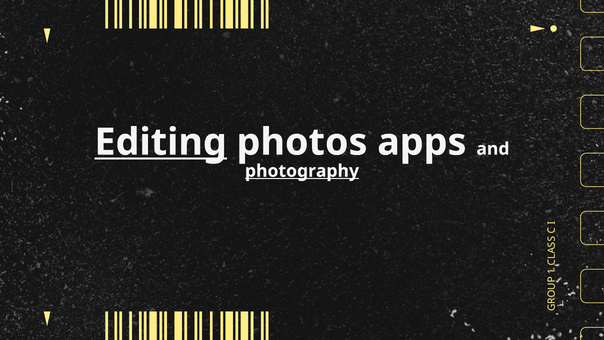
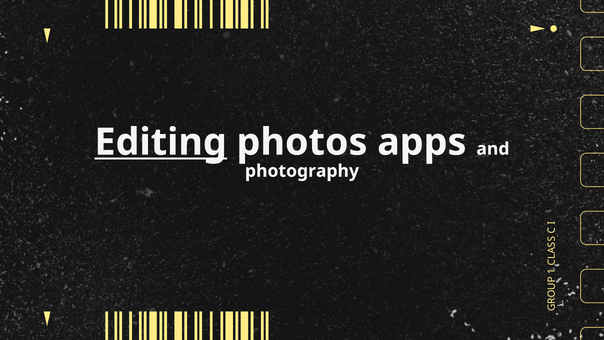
photography underline: present -> none (302, 171)
